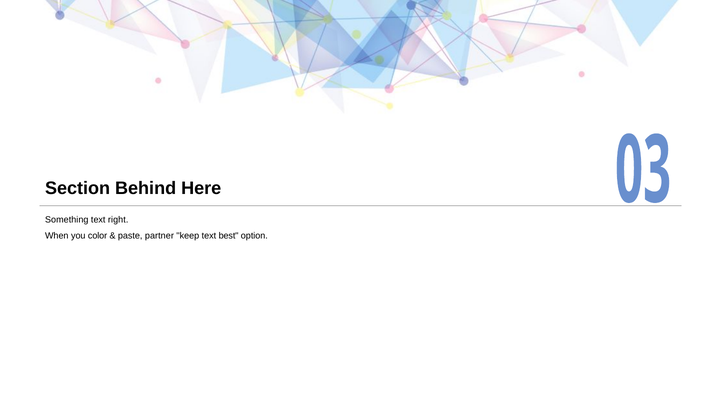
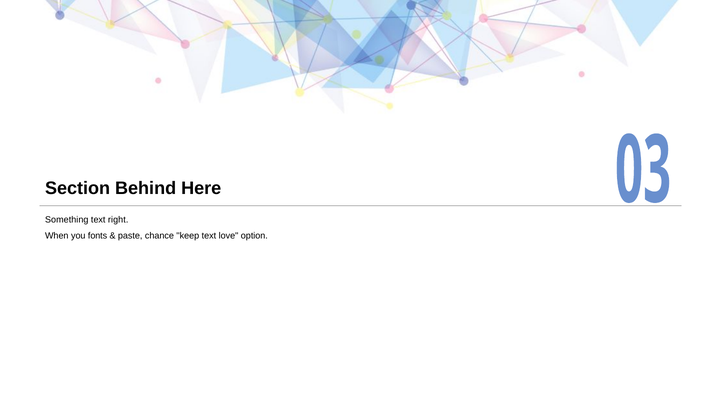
color: color -> fonts (98, 236)
partner: partner -> chance (159, 236)
best: best -> love (229, 236)
